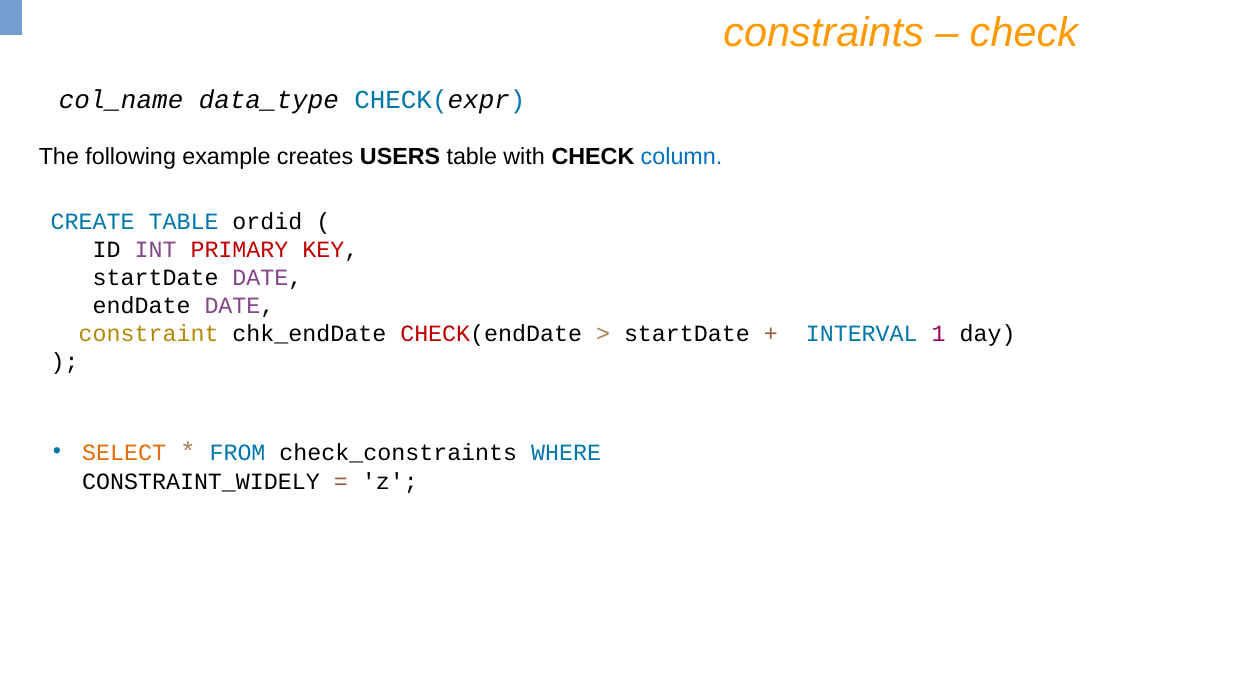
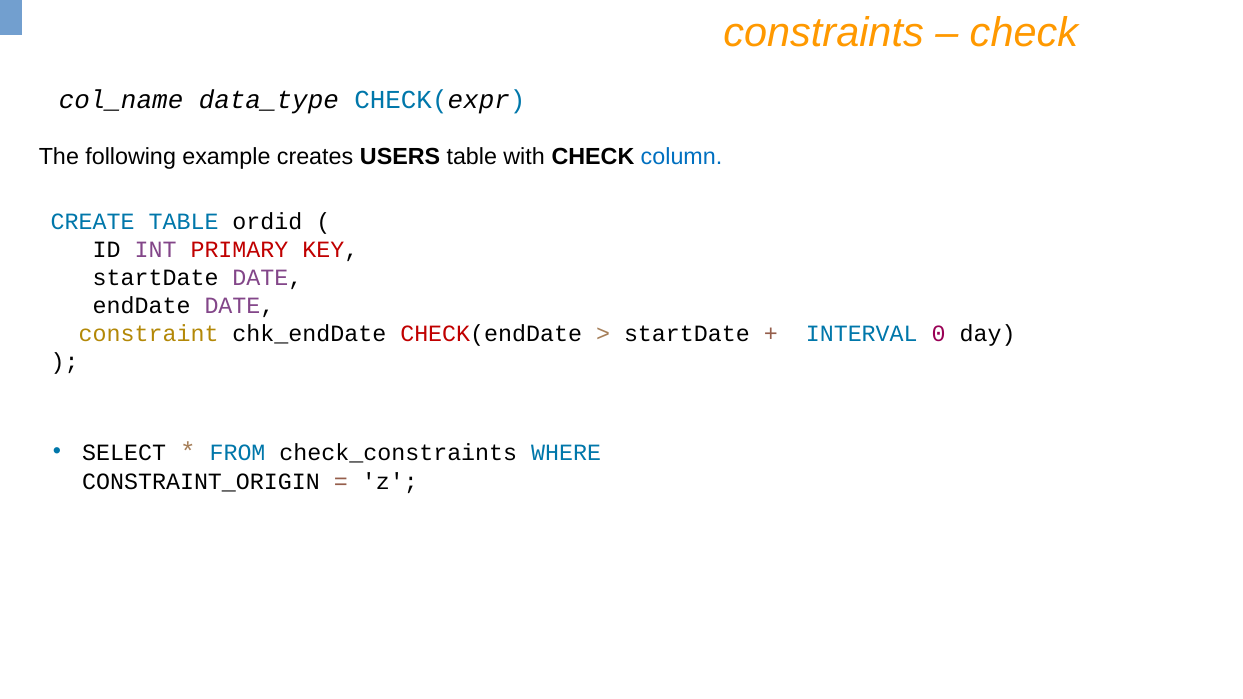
1: 1 -> 0 (939, 334)
SELECT colour: orange -> black (124, 453)
CONSTRAINT_WIDELY: CONSTRAINT_WIDELY -> CONSTRAINT_ORIGIN (201, 482)
